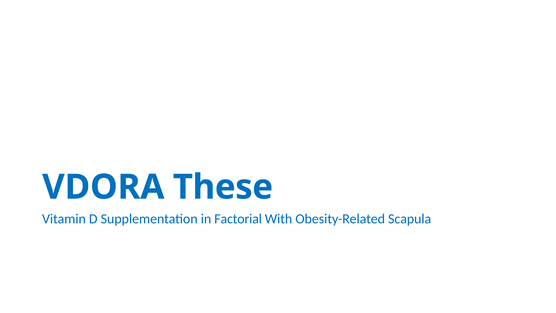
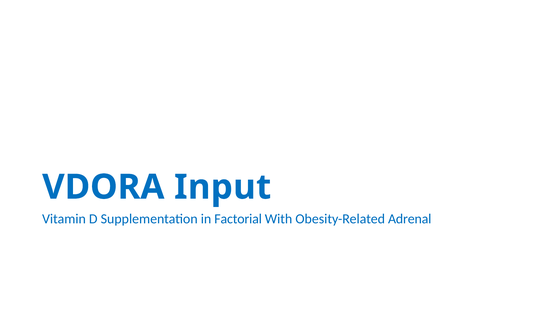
These: These -> Input (223, 187)
Scapula: Scapula -> Adrenal (410, 219)
